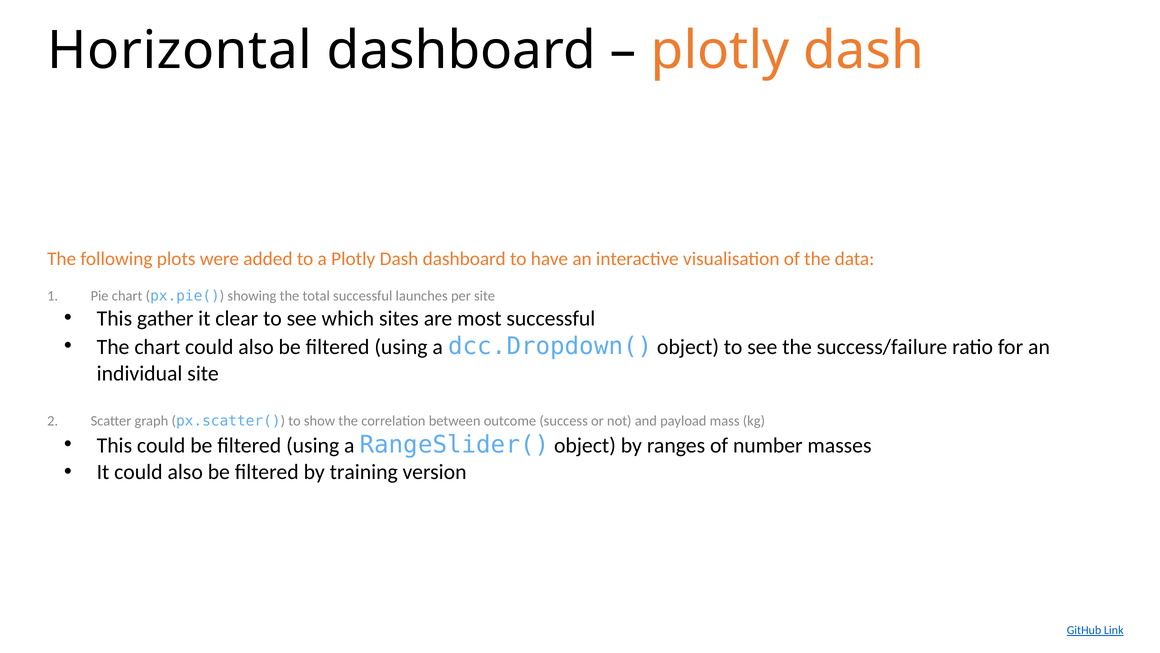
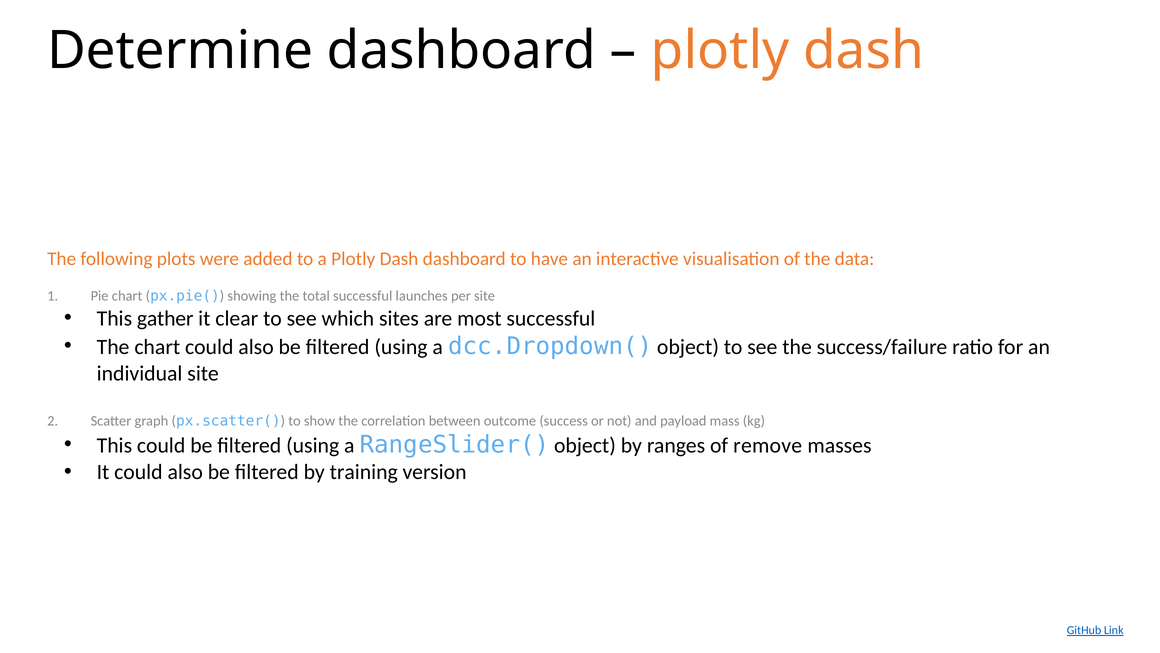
Horizontal: Horizontal -> Determine (180, 51)
number: number -> remove (768, 445)
